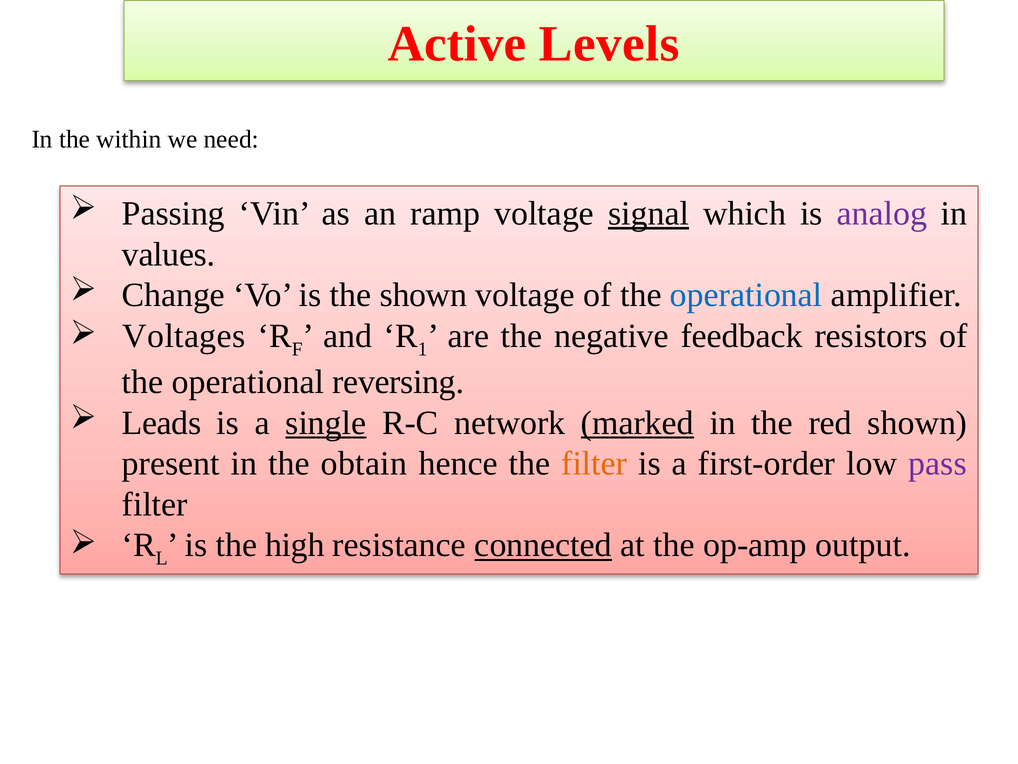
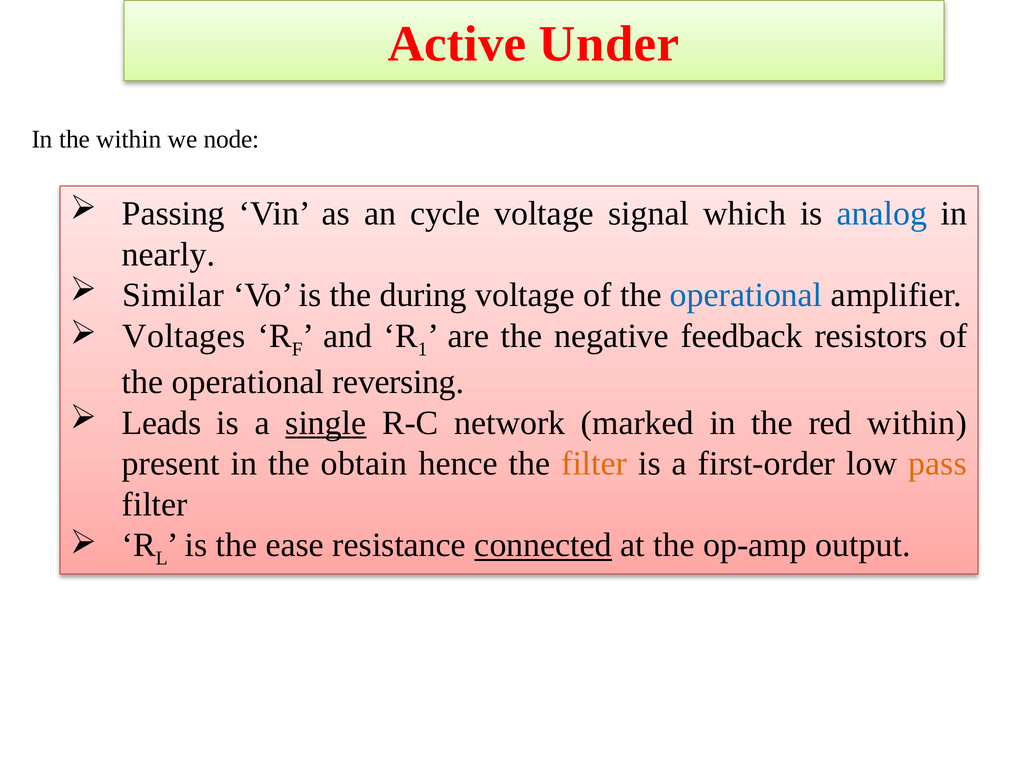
Levels: Levels -> Under (609, 44)
need: need -> node (231, 139)
ramp: ramp -> cycle (445, 214)
signal underline: present -> none (649, 214)
analog colour: purple -> blue (882, 214)
values: values -> nearly (168, 254)
Change: Change -> Similar (173, 295)
the shown: shown -> during (423, 295)
marked underline: present -> none (637, 423)
red shown: shown -> within (917, 423)
pass colour: purple -> orange (938, 463)
high: high -> ease (295, 545)
